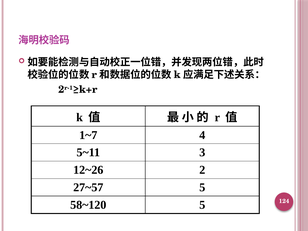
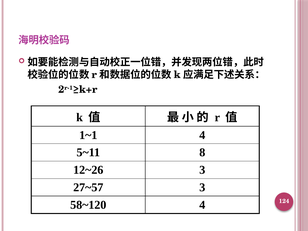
1~7: 1~7 -> 1~1 (88, 135)
3: 3 -> 8 (202, 153)
12~26 2: 2 -> 3 (202, 170)
27~57 5: 5 -> 3 (202, 187)
58~120 5: 5 -> 4 (202, 205)
